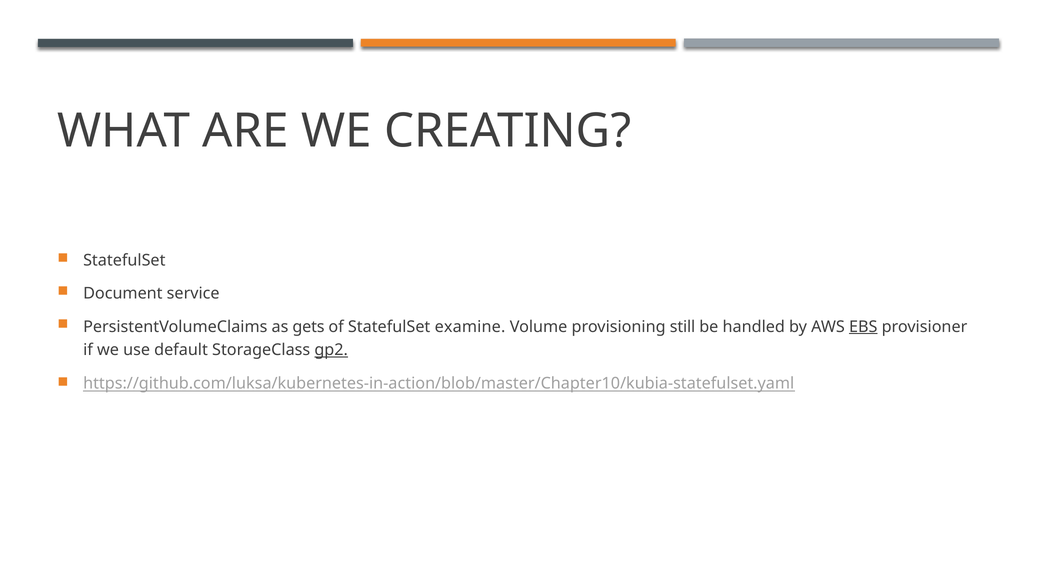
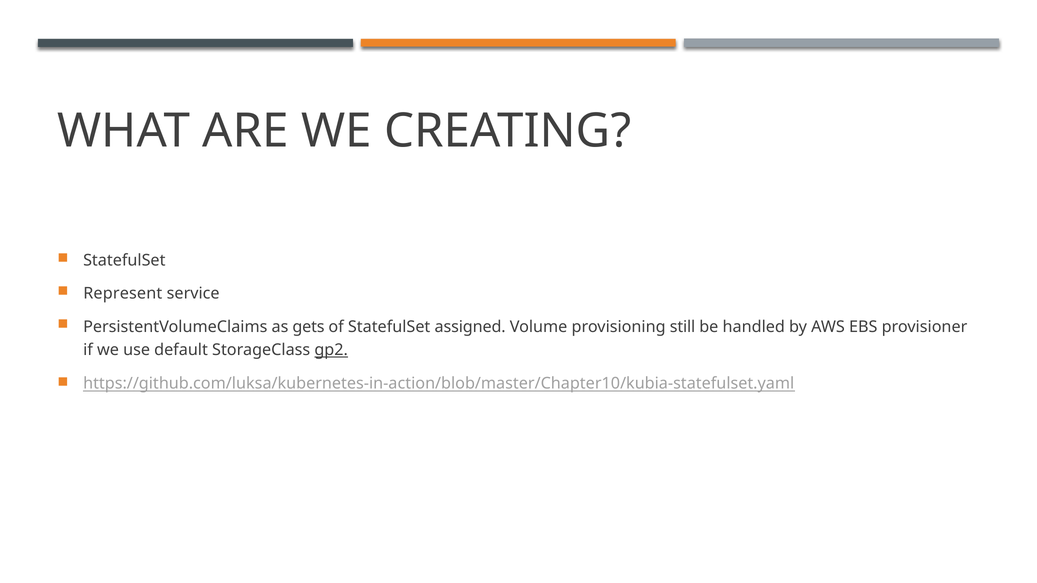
Document: Document -> Represent (123, 294)
examine: examine -> assigned (470, 327)
EBS underline: present -> none (863, 327)
